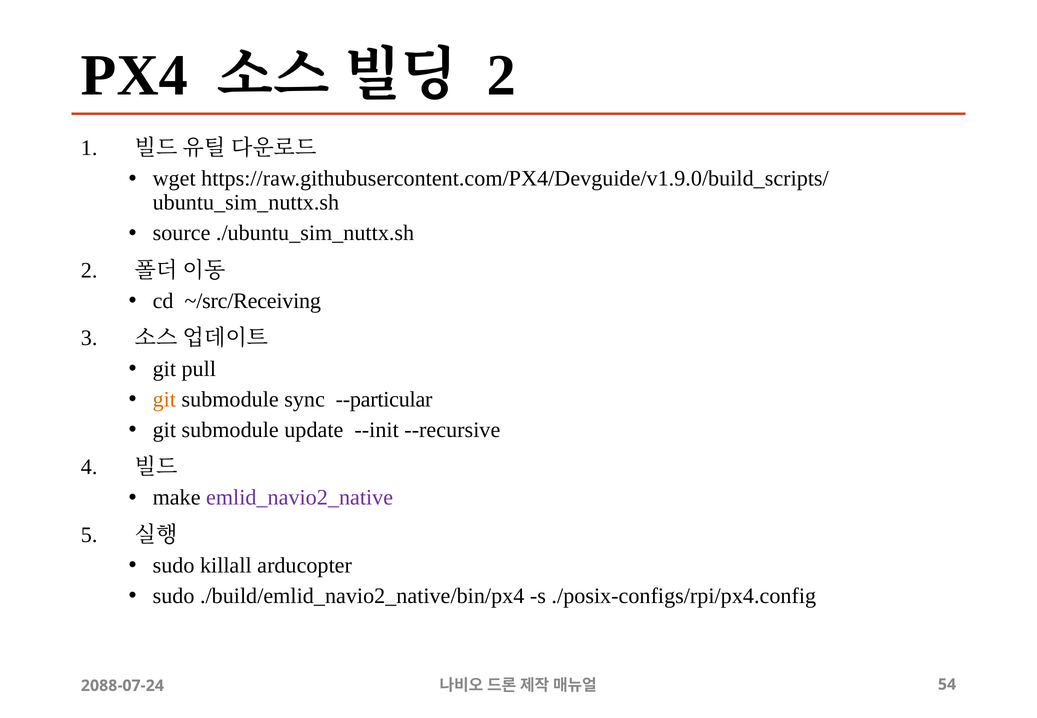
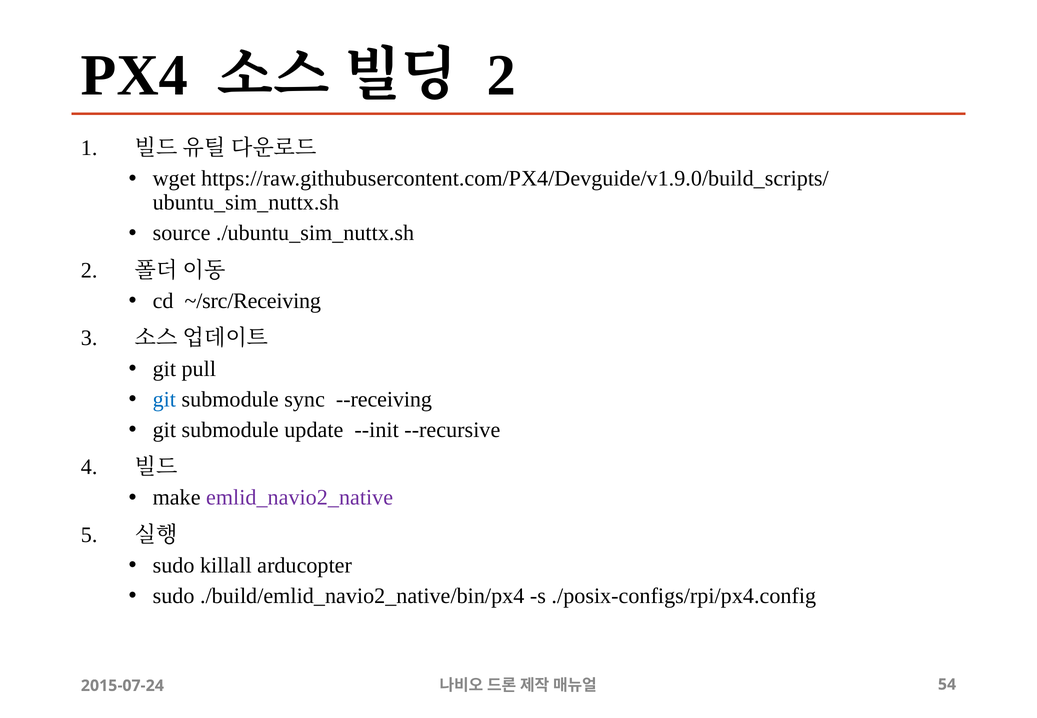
git colour: orange -> blue (164, 399)
--particular: --particular -> --receiving (384, 399)
2088-07-24: 2088-07-24 -> 2015-07-24 (122, 686)
